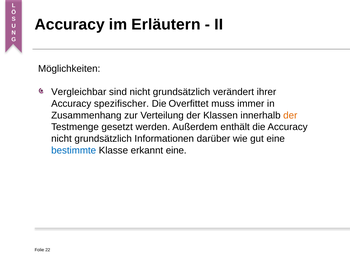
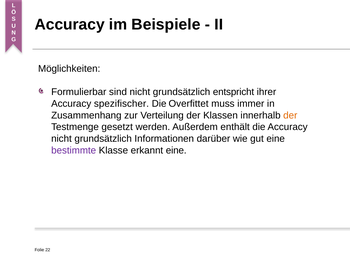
Erläutern: Erläutern -> Beispiele (166, 25)
Vergleichbar: Vergleichbar -> Formulierbar (79, 92)
verändert: verändert -> entspricht (234, 92)
bestimmte colour: blue -> purple (74, 150)
